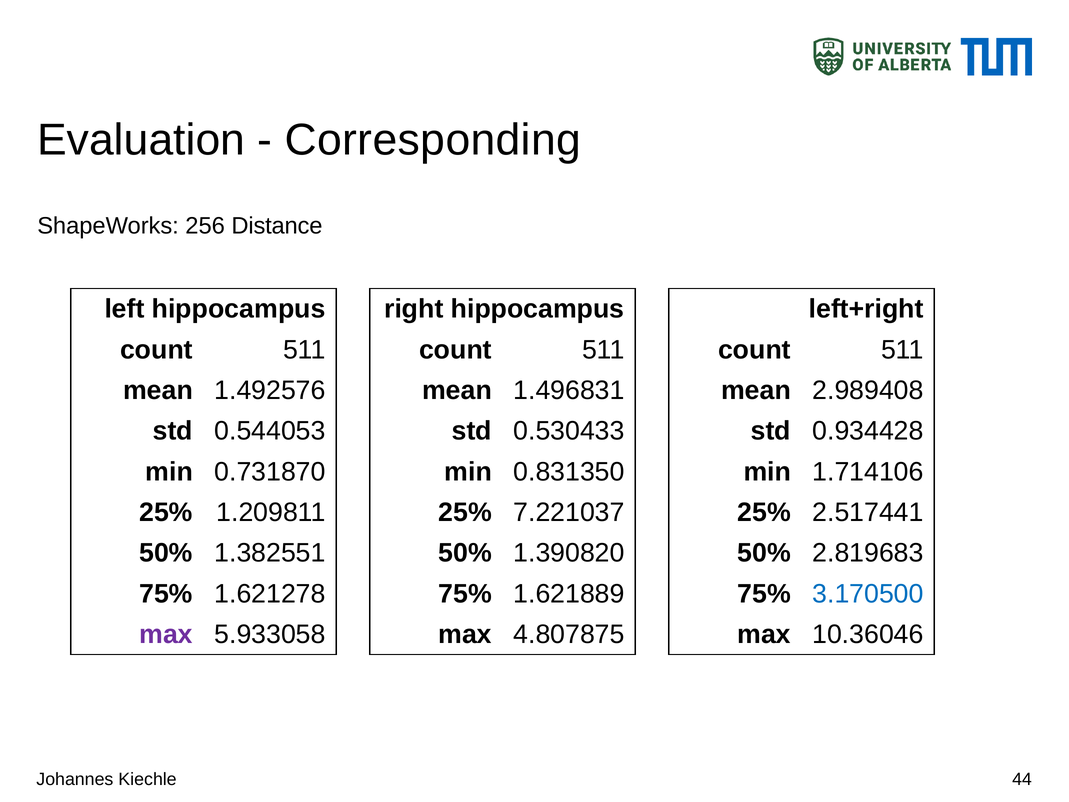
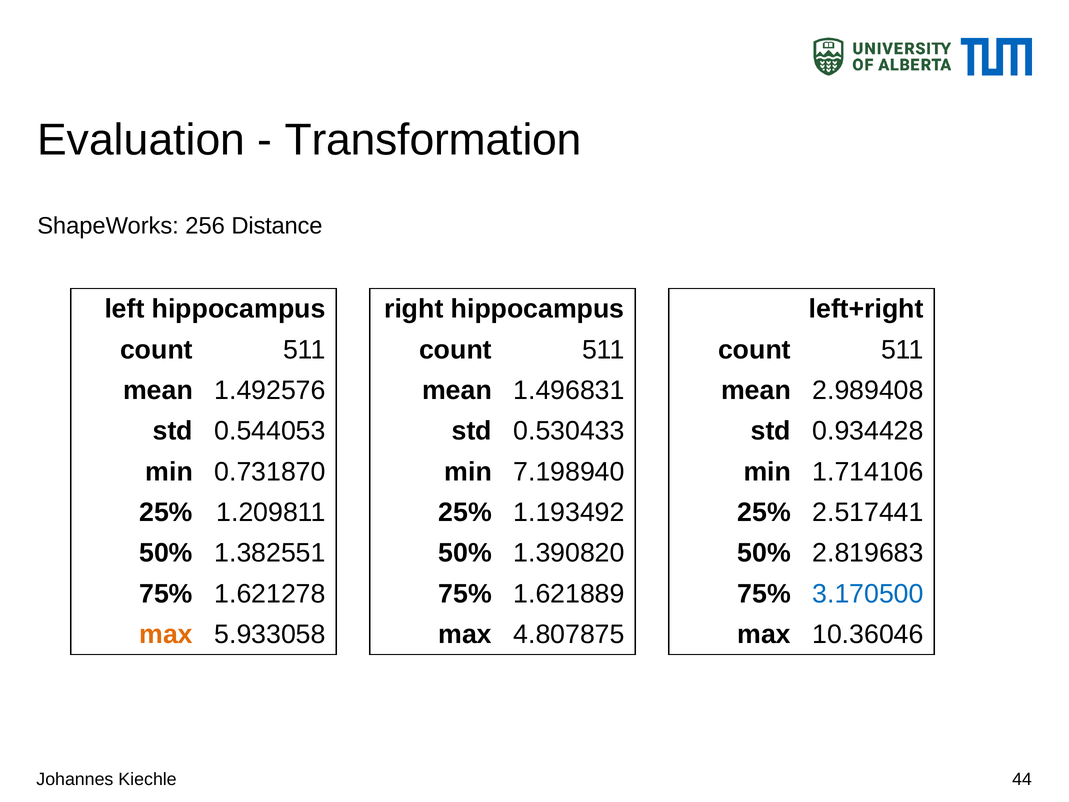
Corresponding: Corresponding -> Transformation (433, 140)
0.831350: 0.831350 -> 7.198940 (569, 472)
7.221037: 7.221037 -> 1.193492 (569, 512)
max colour: purple -> orange (166, 634)
